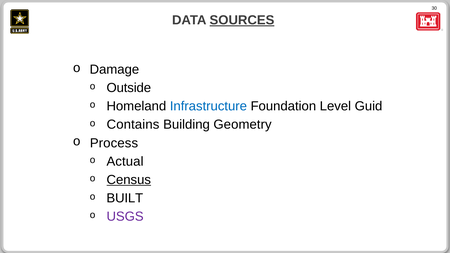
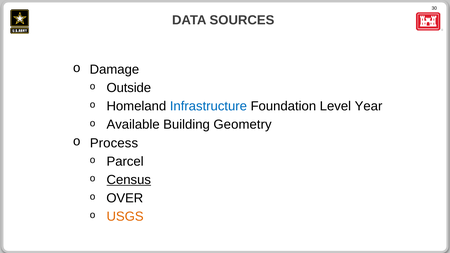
SOURCES underline: present -> none (242, 20)
Guid: Guid -> Year (369, 106)
Contains: Contains -> Available (133, 125)
Actual: Actual -> Parcel (125, 161)
BUILT: BUILT -> OVER (125, 198)
USGS colour: purple -> orange (125, 217)
